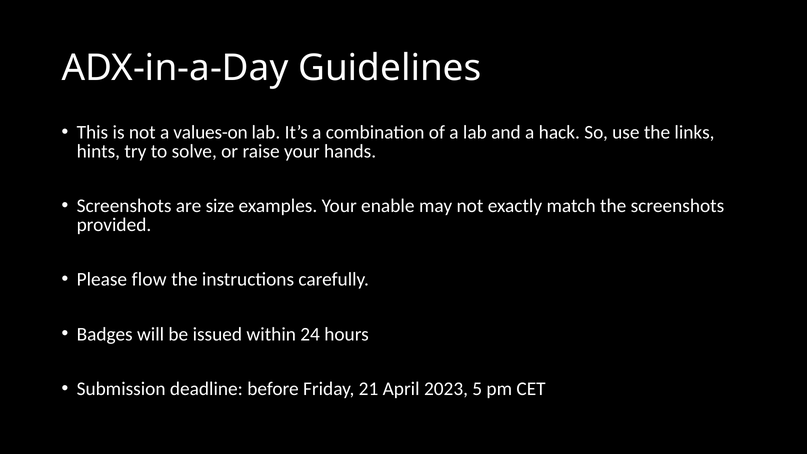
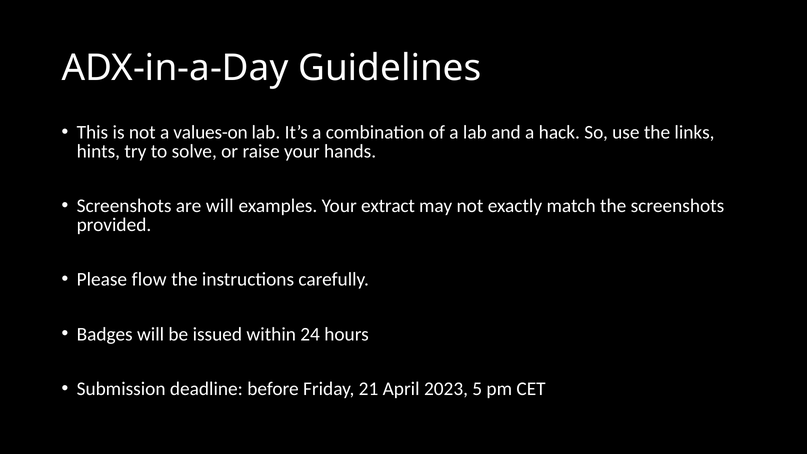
are size: size -> will (220, 206)
enable: enable -> extract (388, 206)
